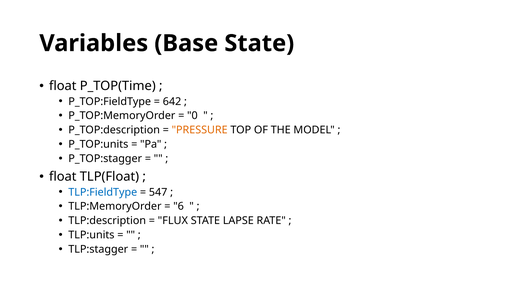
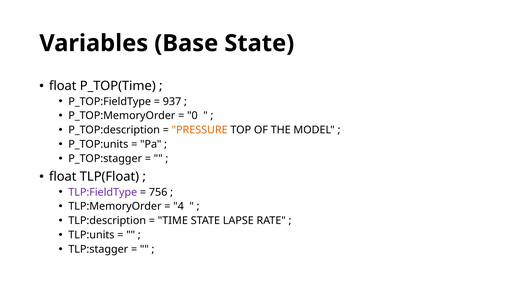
642: 642 -> 937 (172, 102)
TLP:FieldType colour: blue -> purple (103, 192)
547: 547 -> 756 (158, 192)
6: 6 -> 4 (179, 207)
FLUX: FLUX -> TIME (173, 221)
